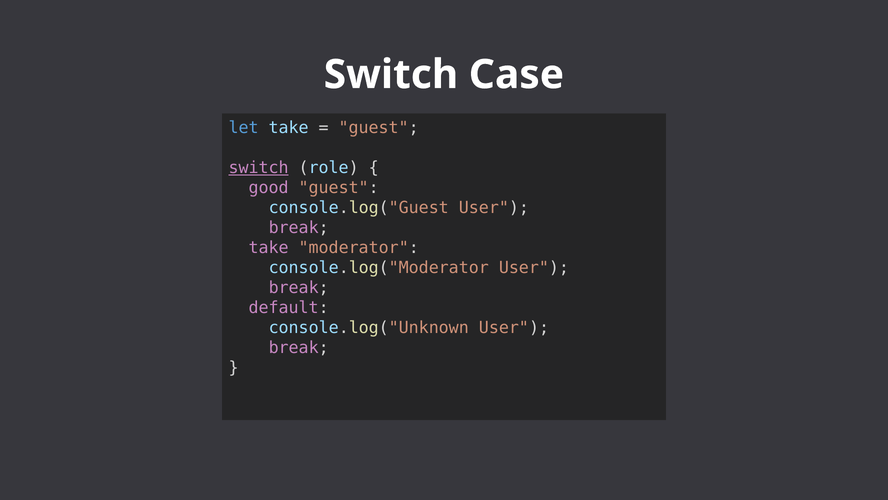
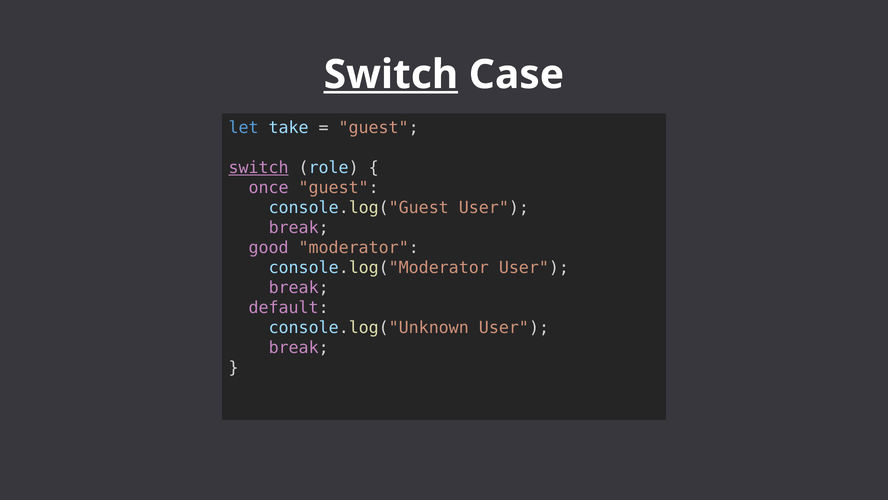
Switch underline: none -> present (391, 75)
good: good -> once (269, 188)
take: take -> good (269, 248)
